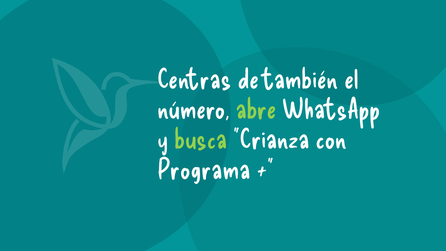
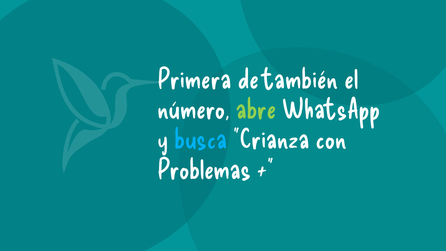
Centras: Centras -> Primera (195, 79)
busca colour: light green -> light blue (201, 140)
Programa: Programa -> Problemas (204, 170)
